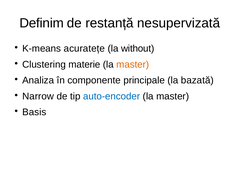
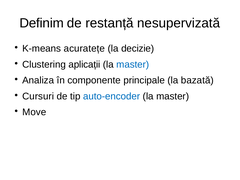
without: without -> decizie (138, 49)
materie: materie -> aplicații (84, 64)
master colour: orange -> blue (133, 64)
Narrow: Narrow -> Cursuri (38, 96)
Basis: Basis -> Move (34, 112)
